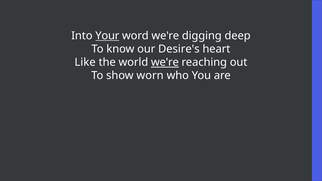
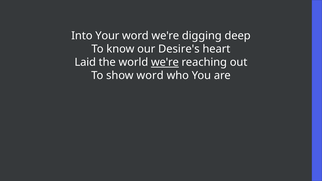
Your underline: present -> none (107, 36)
Like: Like -> Laid (85, 62)
show worn: worn -> word (150, 76)
